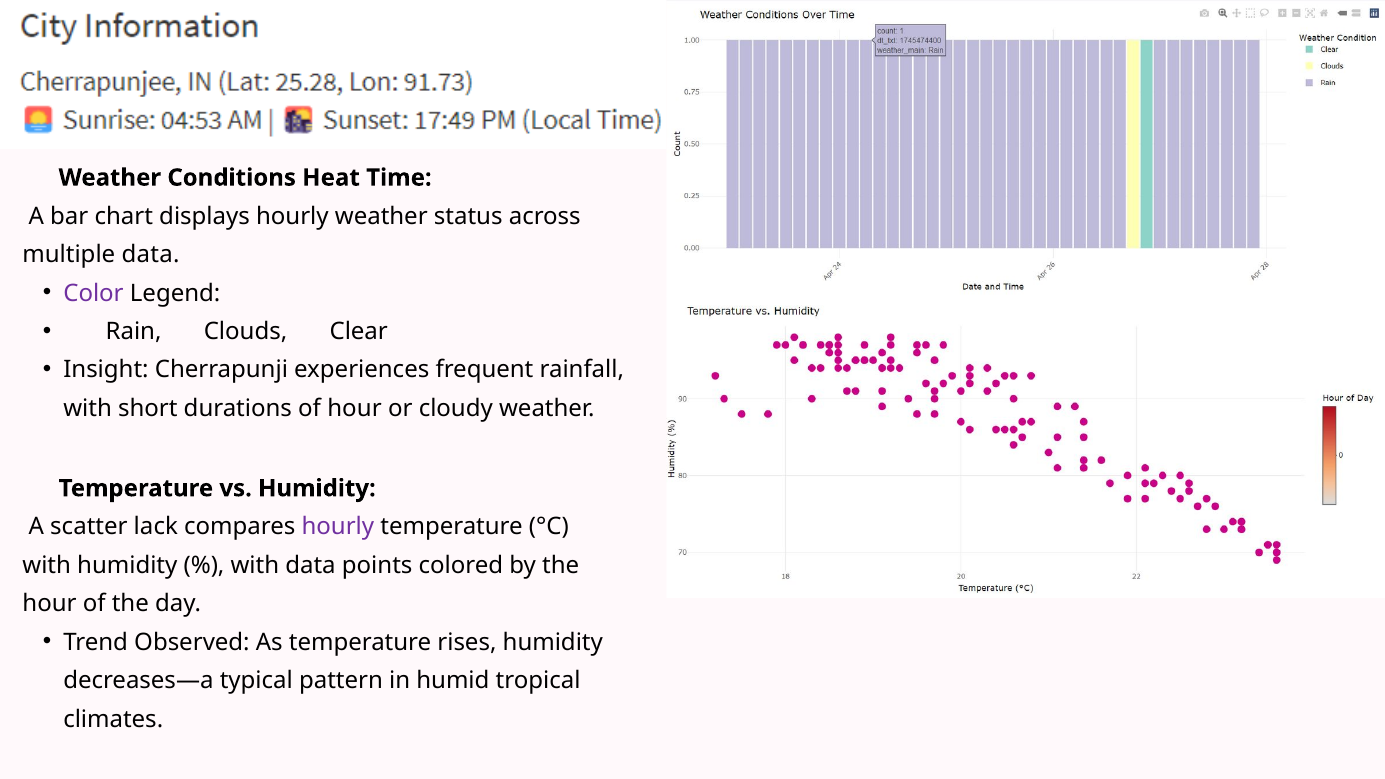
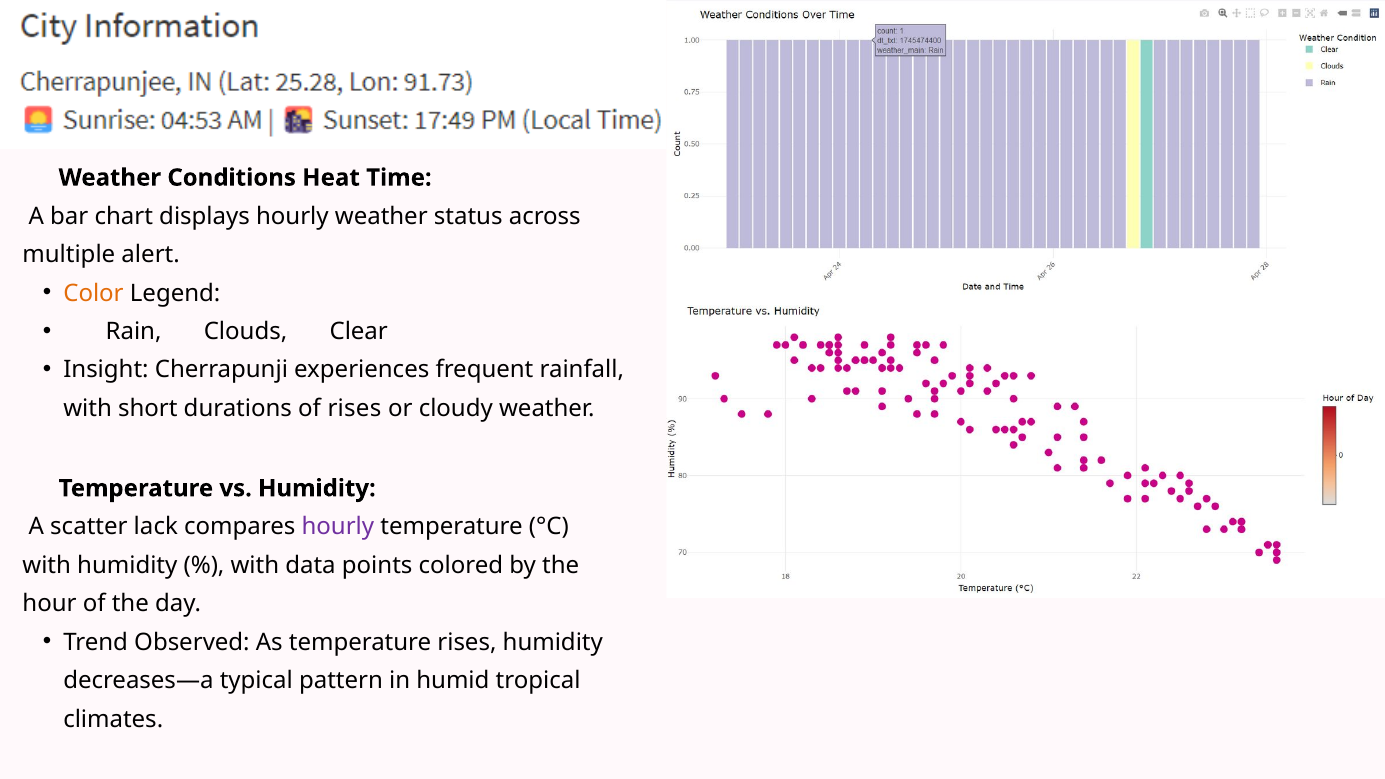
multiple data: data -> alert (151, 255)
Color colour: purple -> orange (93, 293)
of hour: hour -> rises (354, 409)
